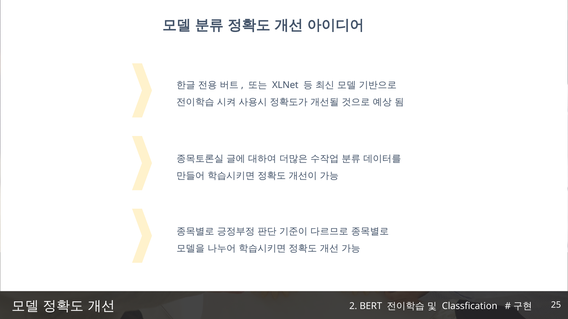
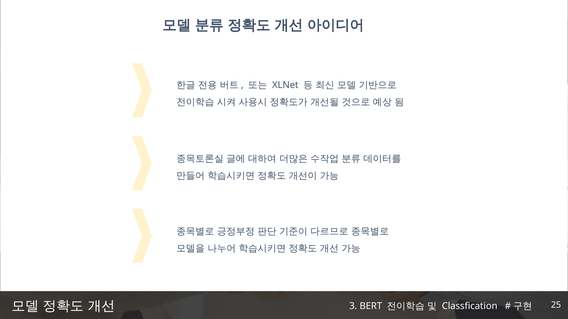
2: 2 -> 3 (353, 307)
